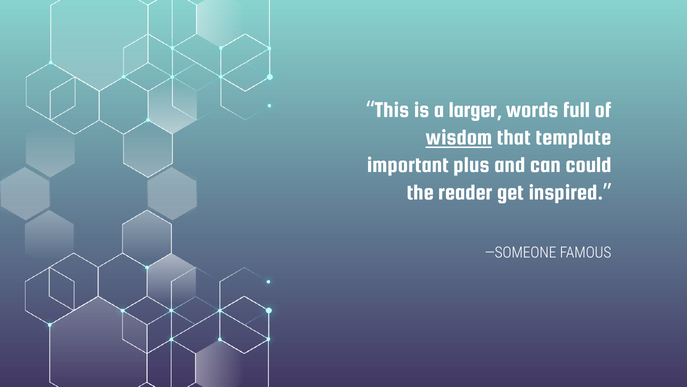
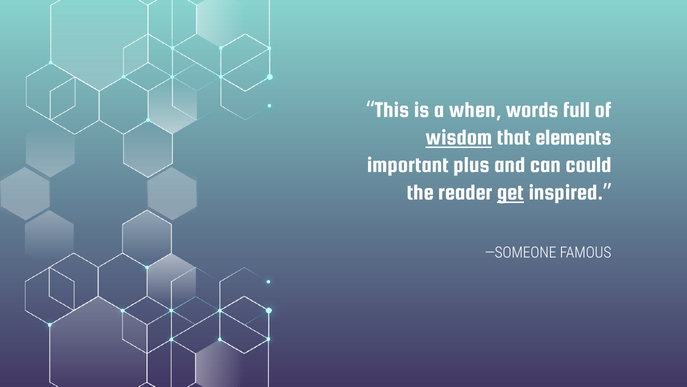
larger: larger -> when (475, 110)
template: template -> elements (573, 137)
get underline: none -> present (510, 192)
